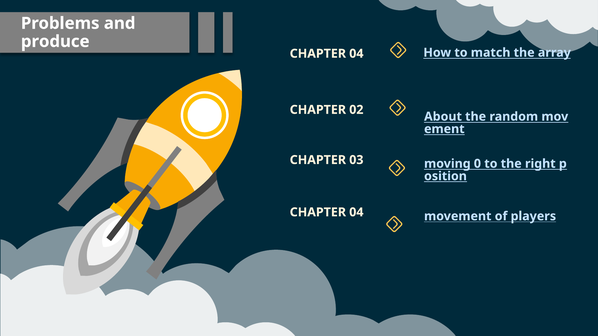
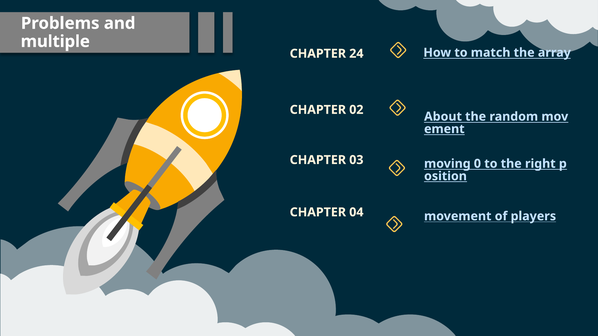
produce: produce -> multiple (55, 42)
04: 04 -> 24 (356, 54)
